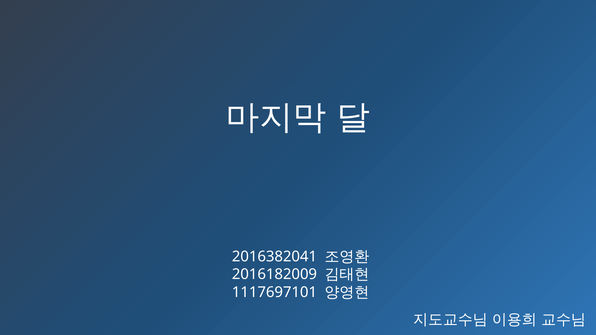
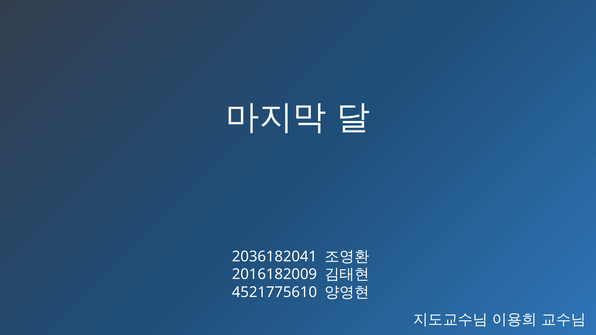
2016382041: 2016382041 -> 2036182041 (274, 257)
1117697101: 1117697101 -> 4521775610 (274, 292)
